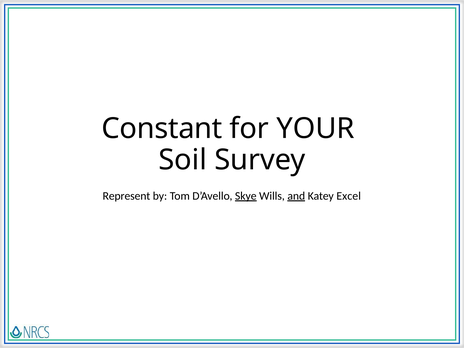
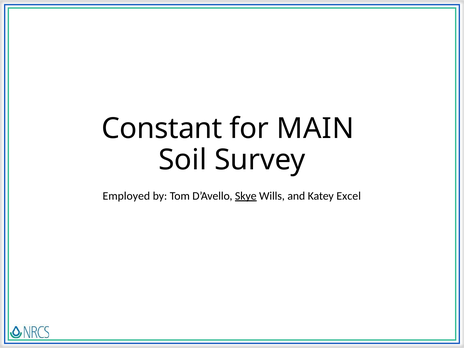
YOUR: YOUR -> MAIN (315, 129)
Represent: Represent -> Employed (126, 196)
and underline: present -> none (296, 196)
